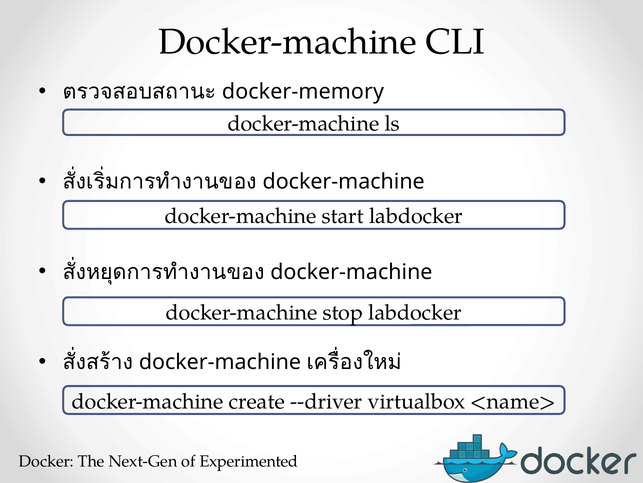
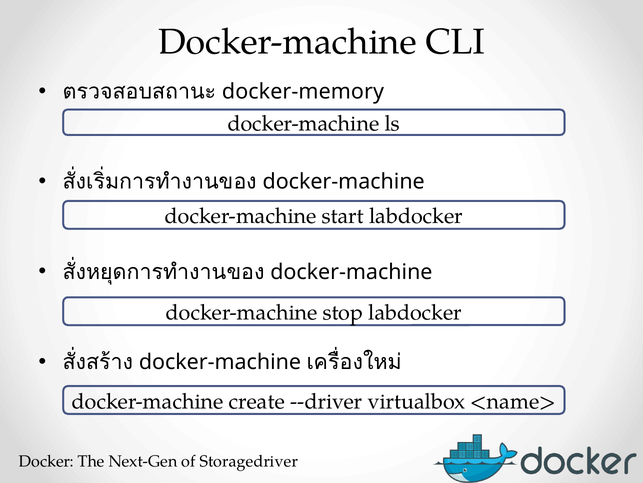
Experimented: Experimented -> Storagedriver (249, 461)
